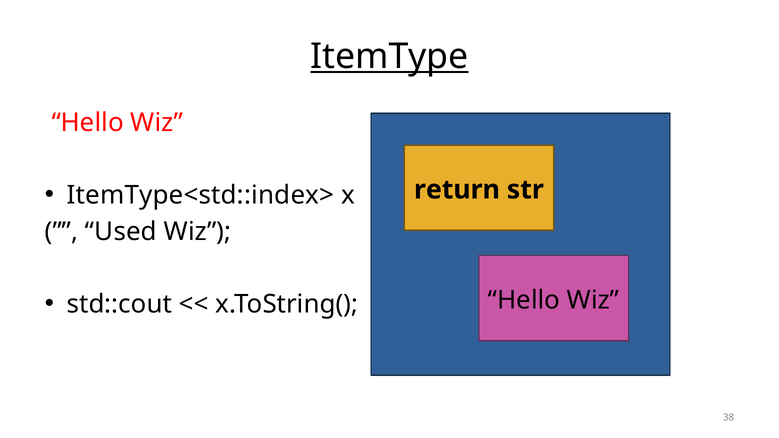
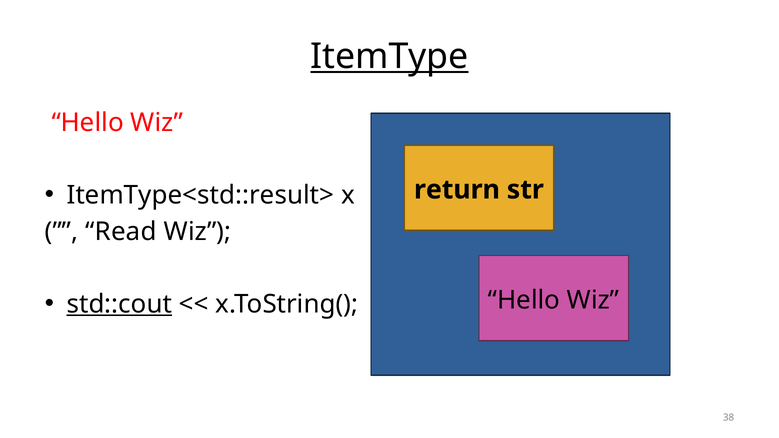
ItemType<std::index>: ItemType<std::index> -> ItemType<std::result> (200, 195)
Used: Used -> Read (121, 232)
std::cout underline: none -> present (119, 304)
